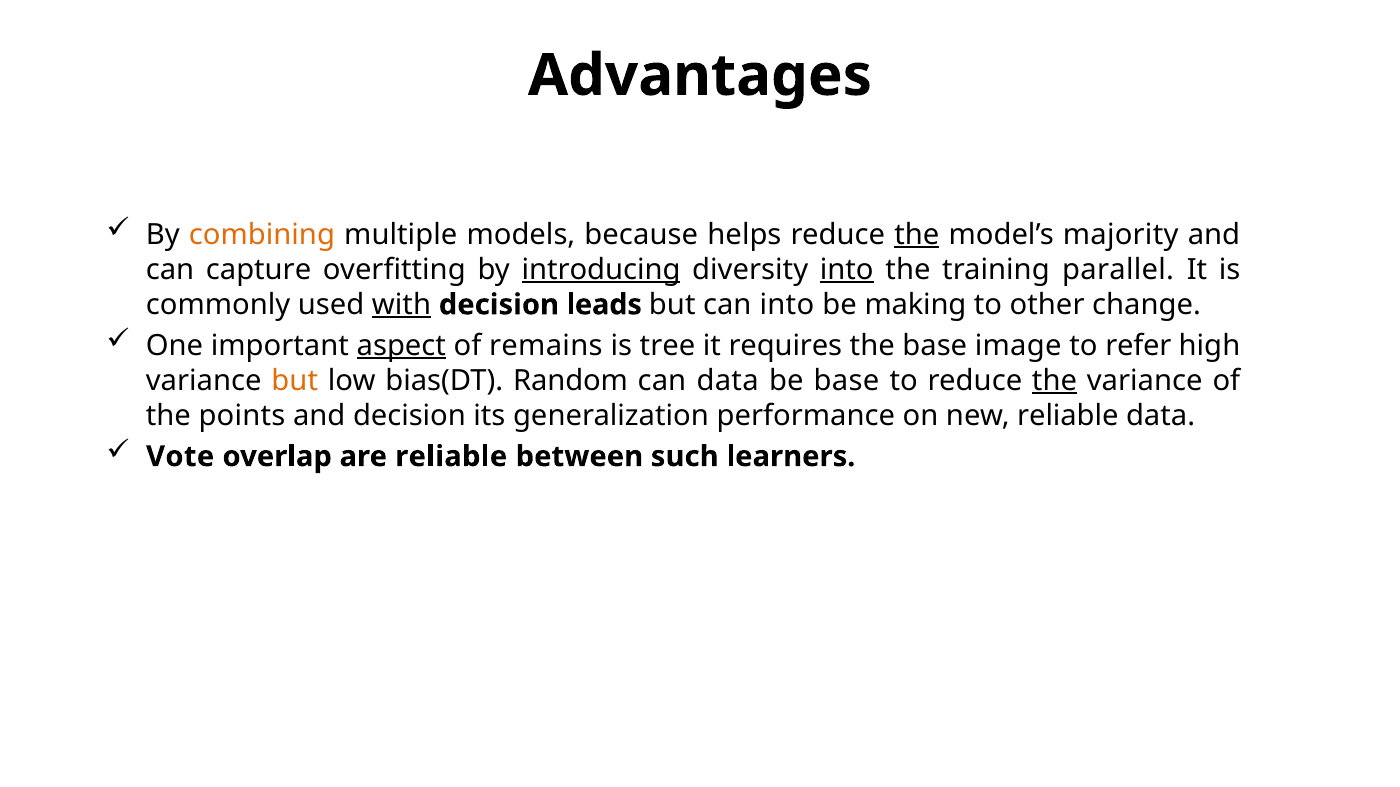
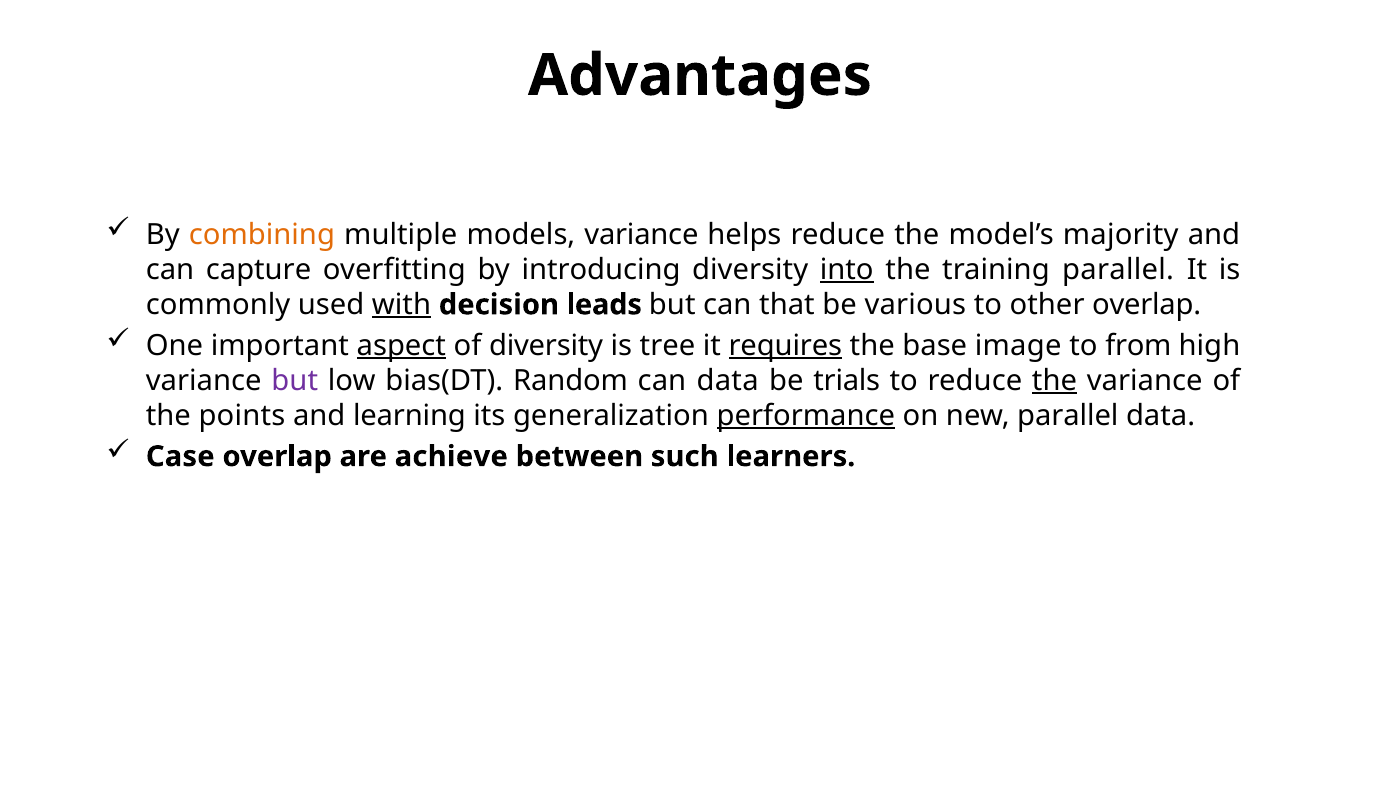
models because: because -> variance (641, 235)
the underline: present -> none (917, 235)
introducing underline: present -> none (601, 270)
can into: into -> that (787, 305)
making: making -> various (915, 305)
other change: change -> overlap (1147, 305)
of remains: remains -> diversity (546, 346)
requires underline: none -> present (785, 346)
refer: refer -> from (1138, 346)
but colour: orange -> purple (295, 381)
be base: base -> trials (847, 381)
and decision: decision -> learning (409, 416)
performance underline: none -> present (806, 416)
new reliable: reliable -> parallel (1068, 416)
Vote: Vote -> Case (180, 457)
are reliable: reliable -> achieve (451, 457)
